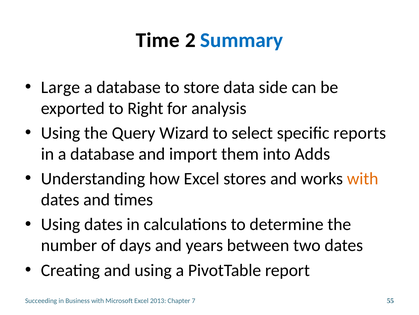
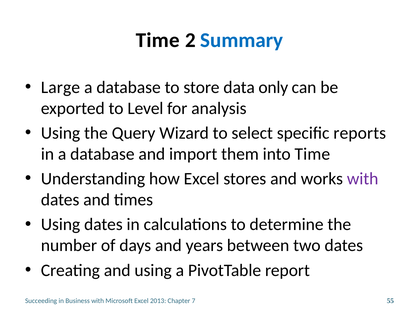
side: side -> only (273, 87)
Right: Right -> Level (145, 108)
into Adds: Adds -> Time (312, 154)
with colour: orange -> purple (363, 178)
